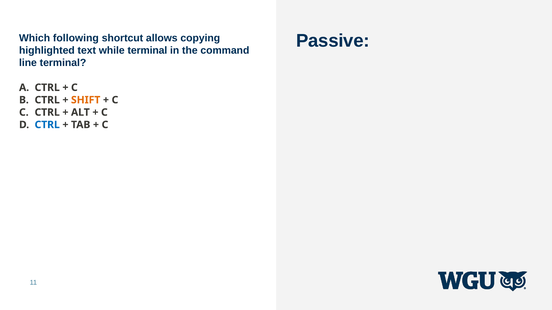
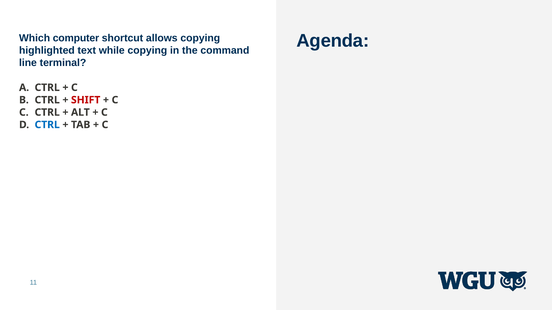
Passive: Passive -> Agenda (333, 41)
following: following -> computer (76, 38)
while terminal: terminal -> copying (147, 50)
SHIFT colour: orange -> red (86, 100)
